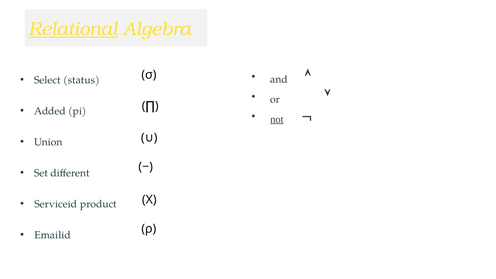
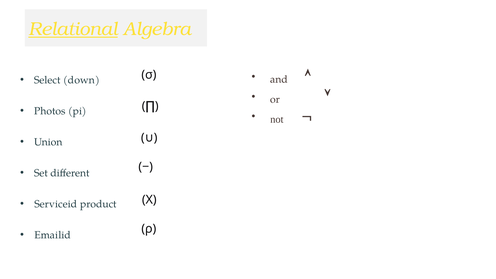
status: status -> down (81, 80)
Added: Added -> Photos (50, 111)
not underline: present -> none (277, 119)
